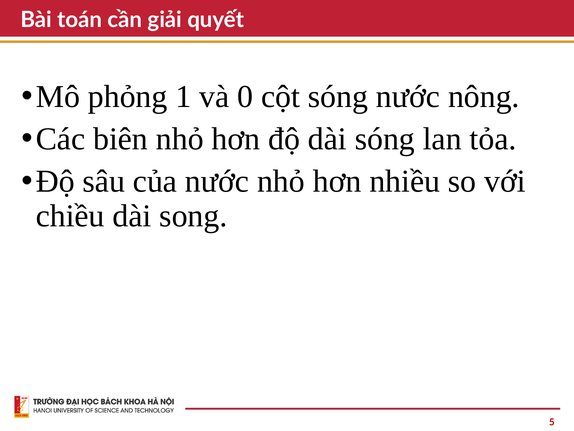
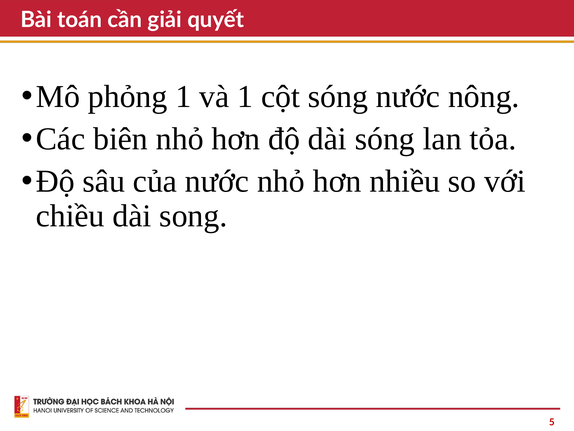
và 0: 0 -> 1 (245, 96)
